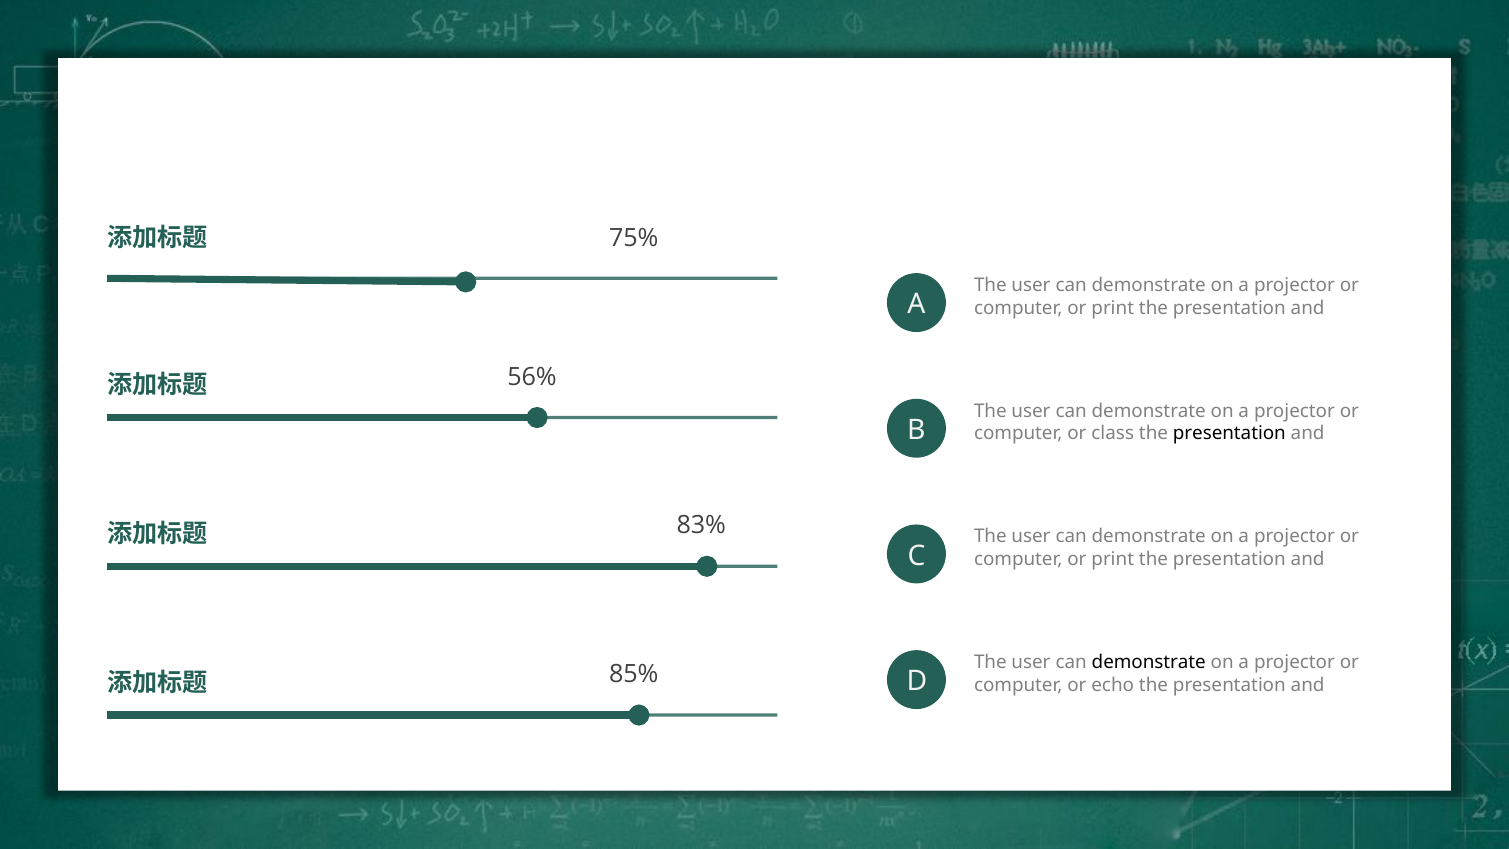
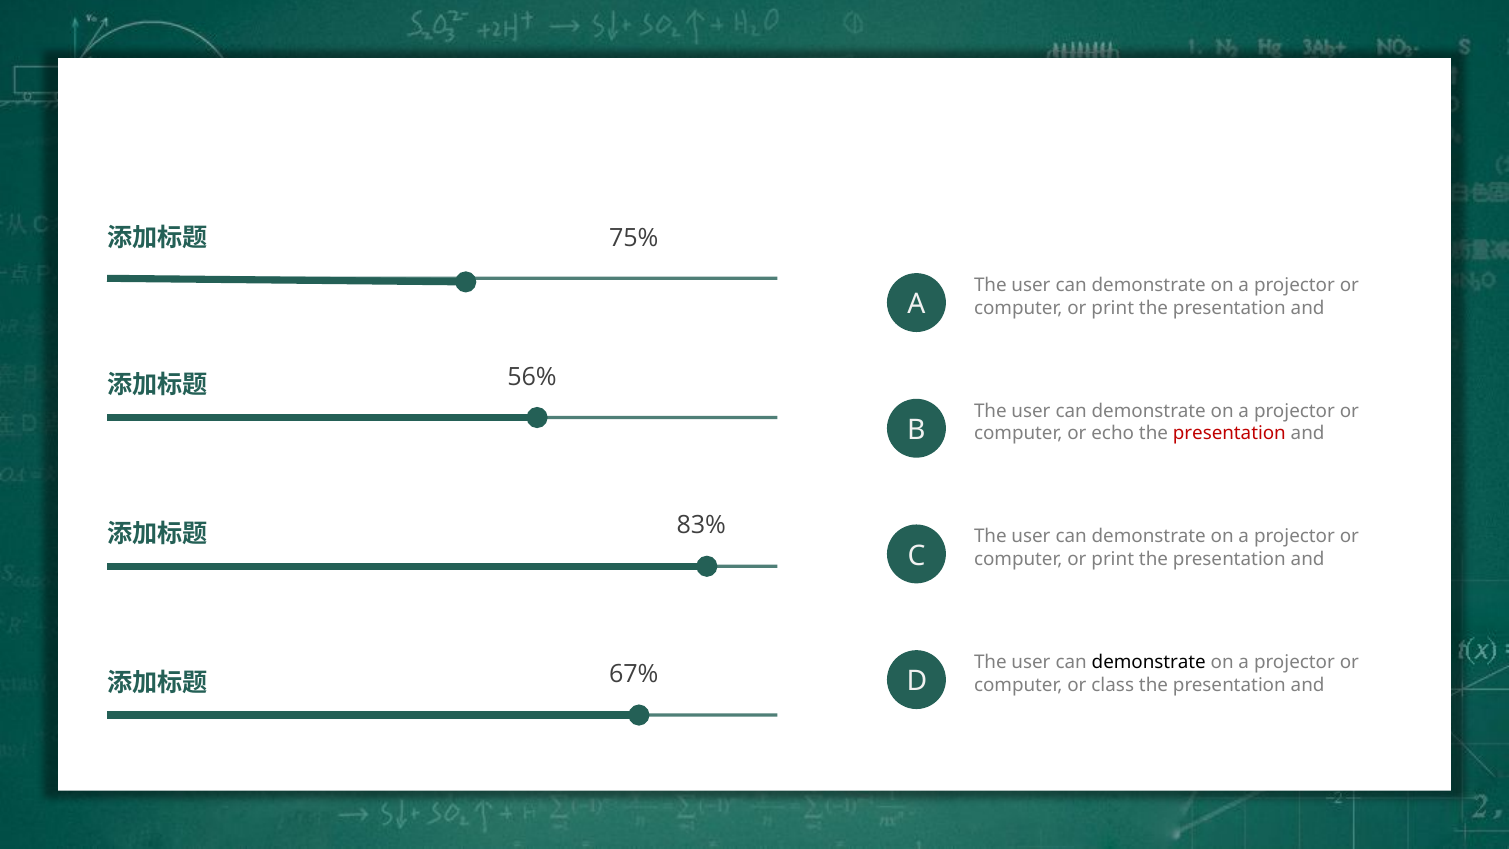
class: class -> echo (1113, 434)
presentation colour: black -> red (1229, 434)
85%: 85% -> 67% (634, 674)
echo: echo -> class (1113, 685)
